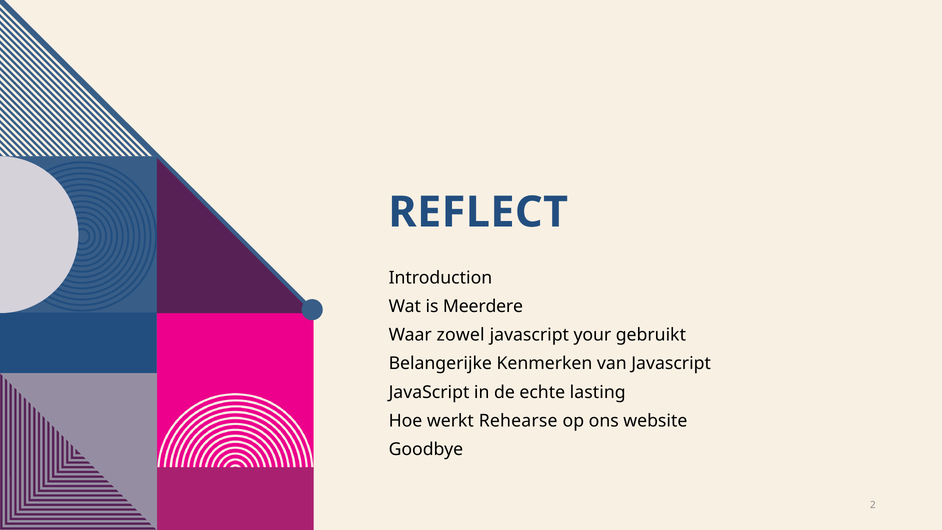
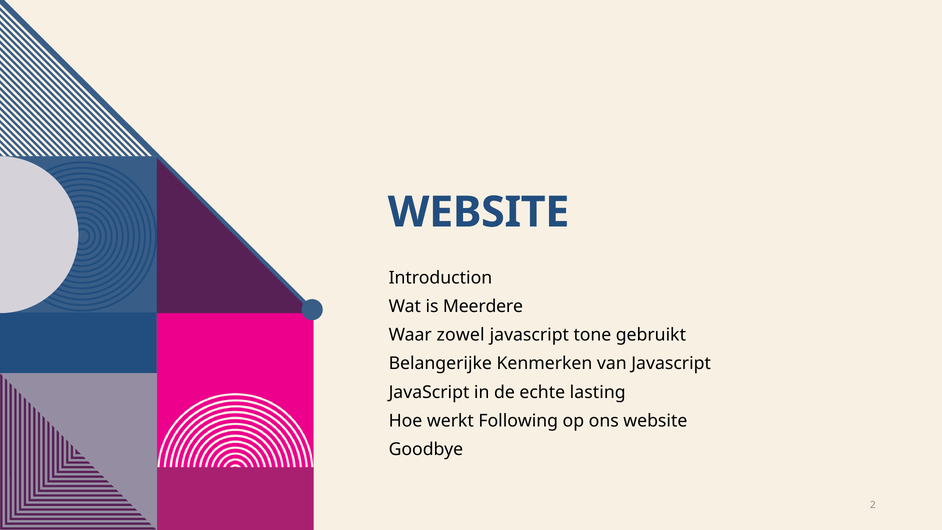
REFLECT: REFLECT -> WEBSITE (479, 212)
your: your -> tone (592, 335)
Rehearse: Rehearse -> Following (518, 421)
